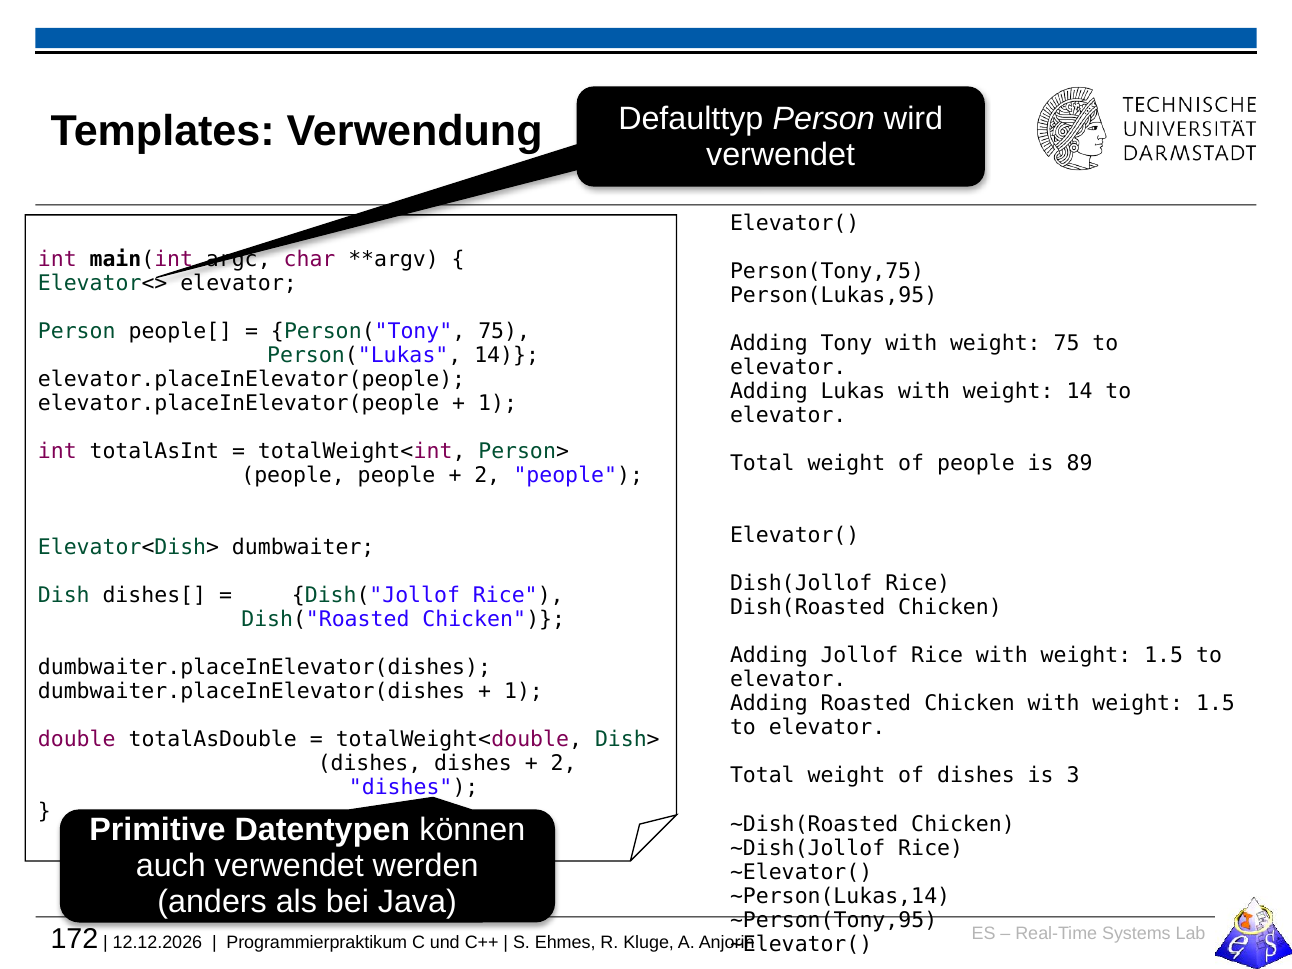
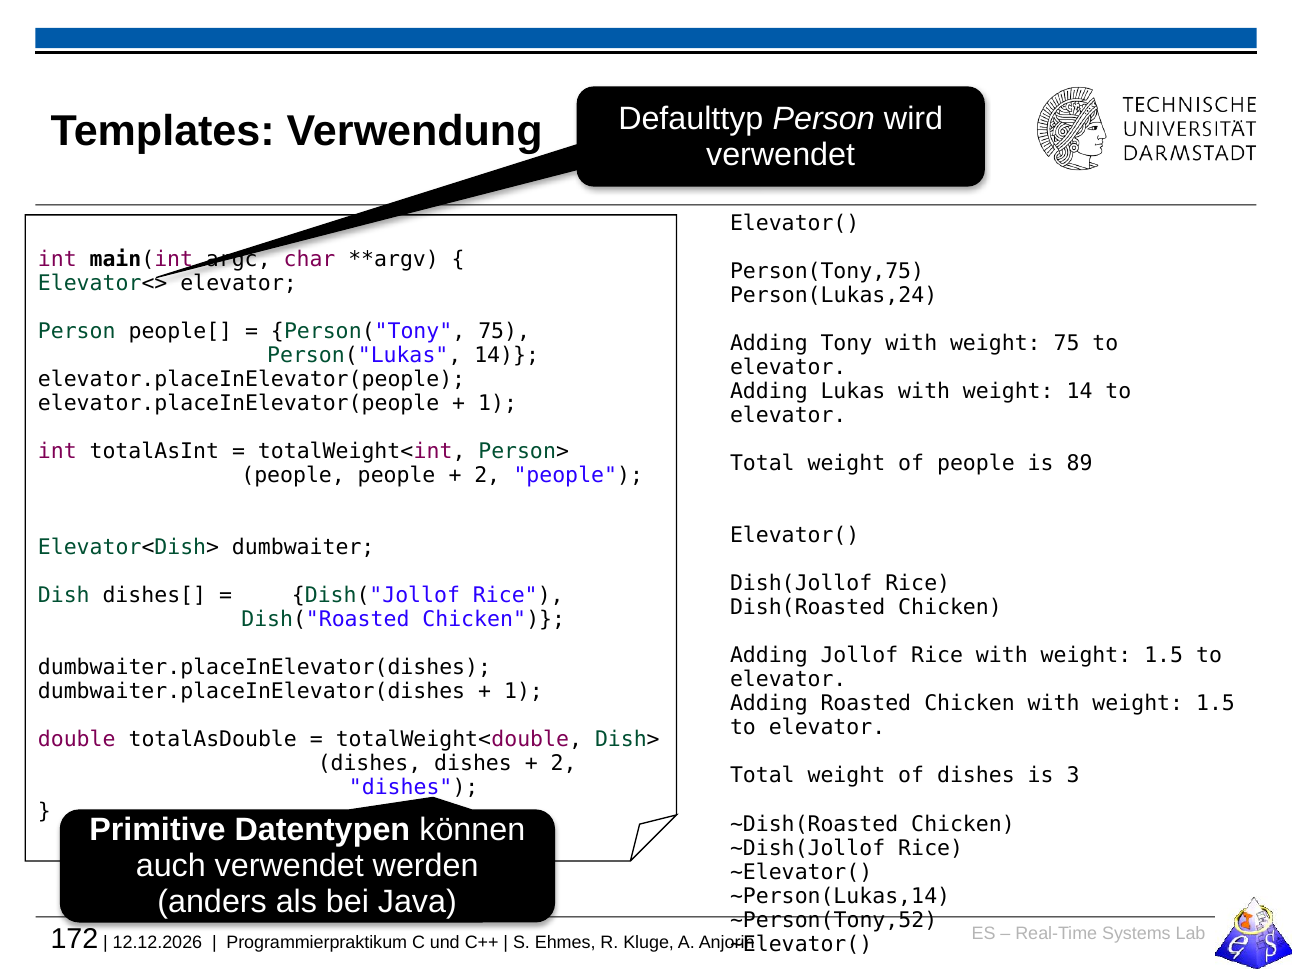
Person(Lukas,95: Person(Lukas,95 -> Person(Lukas,24 (834, 296)
~Person(Tony,95: ~Person(Tony,95 -> ~Person(Tony,52 (834, 920)
